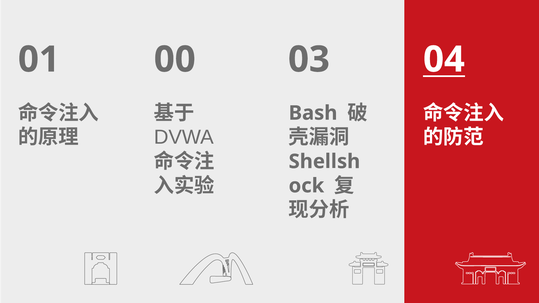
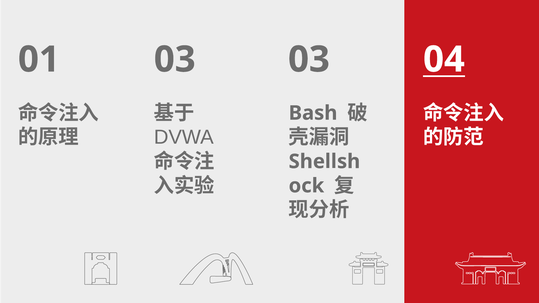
01 00: 00 -> 03 (175, 60)
